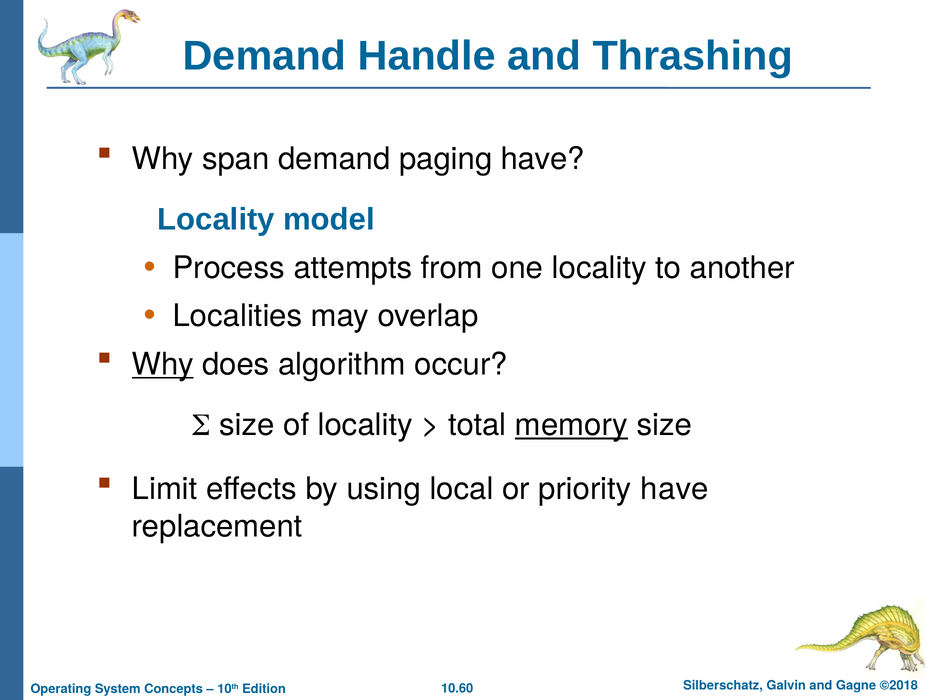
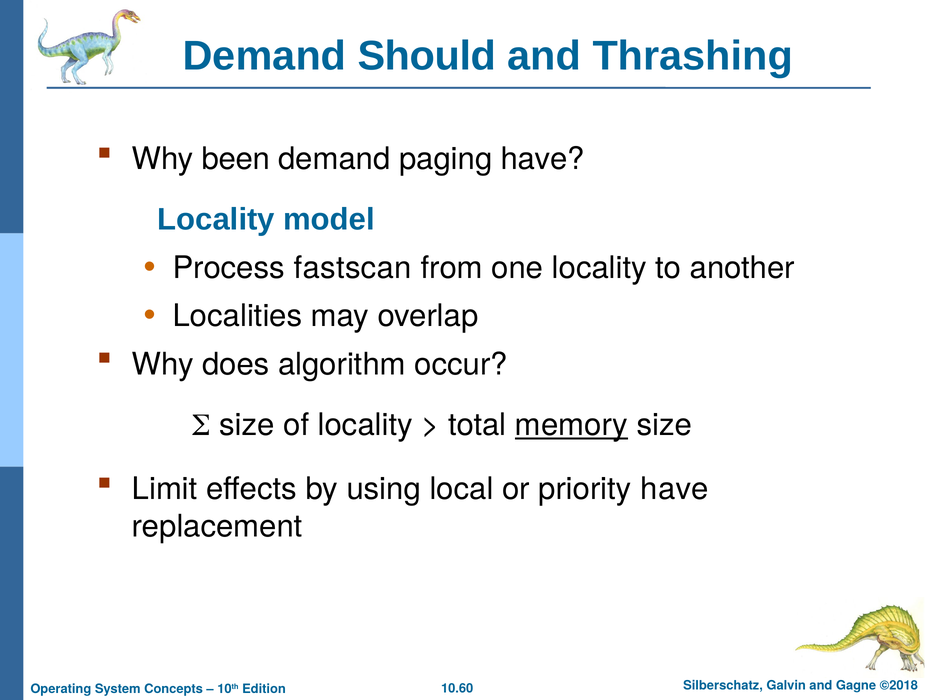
Handle: Handle -> Should (427, 56)
span: span -> been (236, 159)
attempts: attempts -> fastscan (353, 268)
Why underline: present -> none (163, 364)
